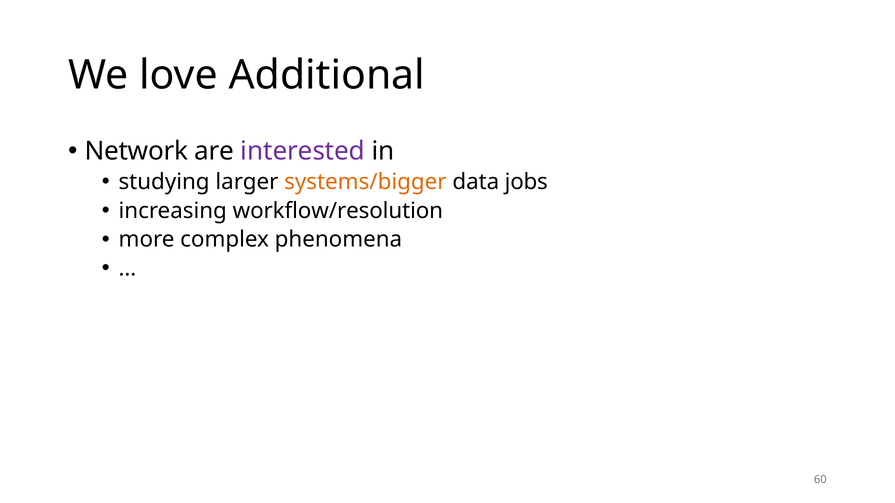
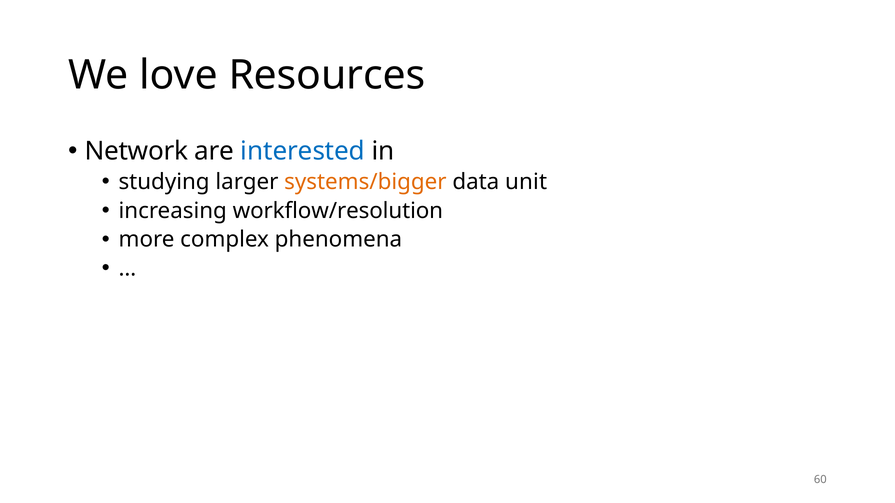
Additional: Additional -> Resources (327, 75)
interested colour: purple -> blue (303, 151)
jobs: jobs -> unit (526, 182)
